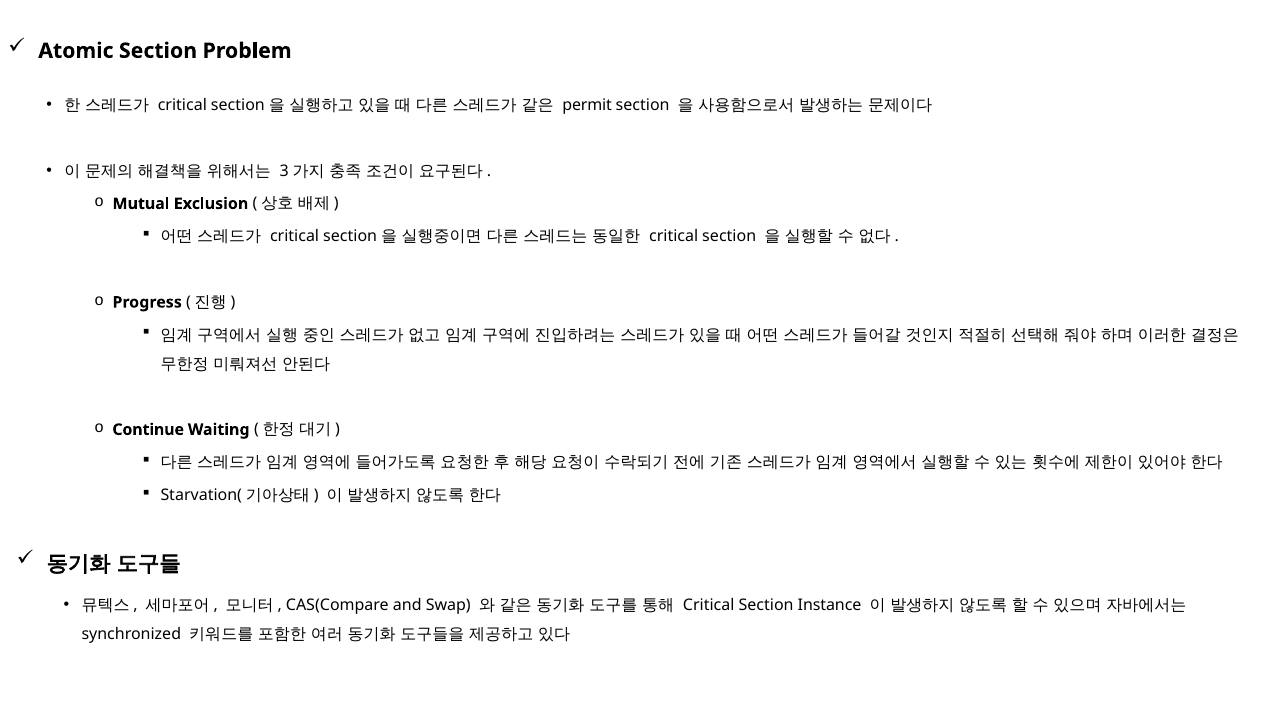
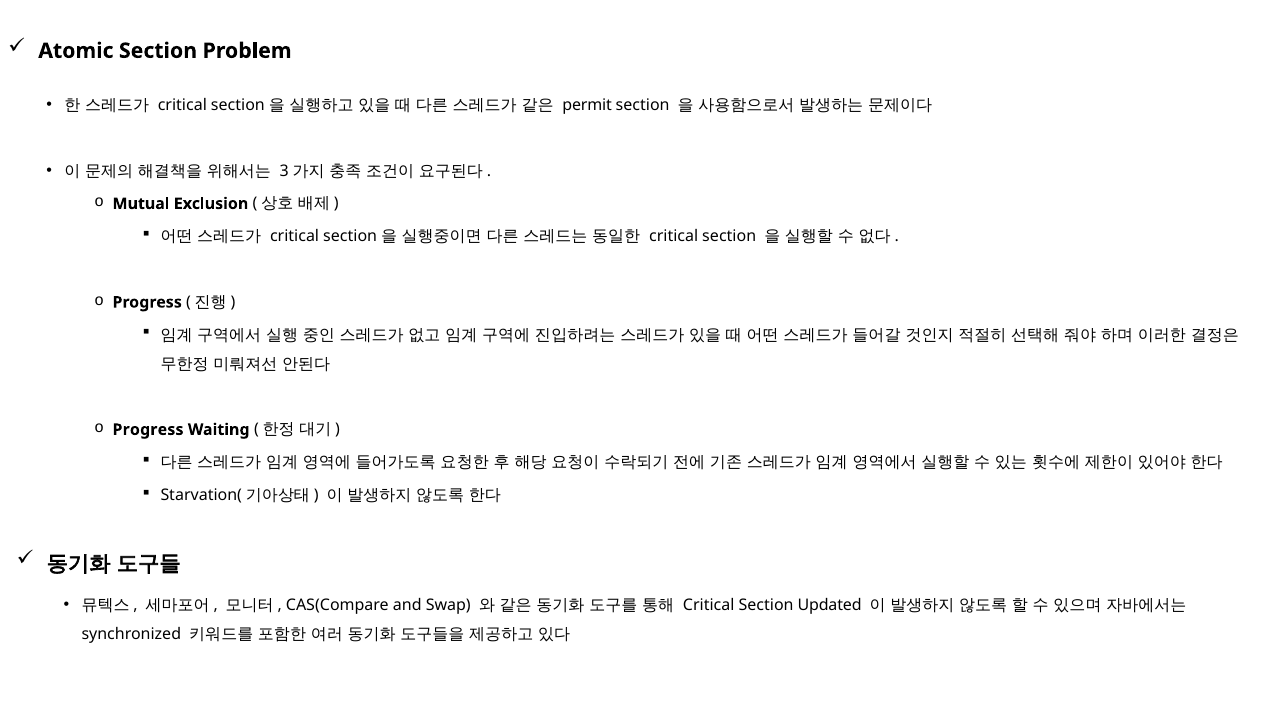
Continue: Continue -> Progress (148, 430)
Instance: Instance -> Updated (830, 605)
